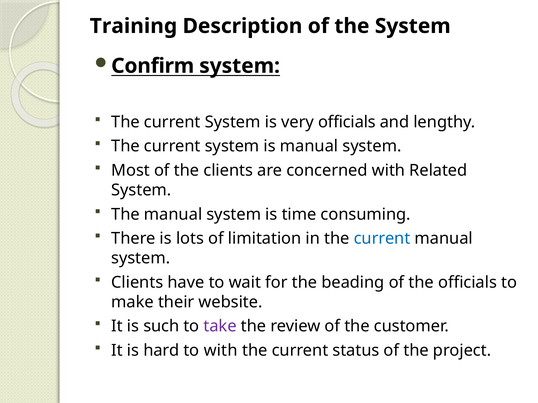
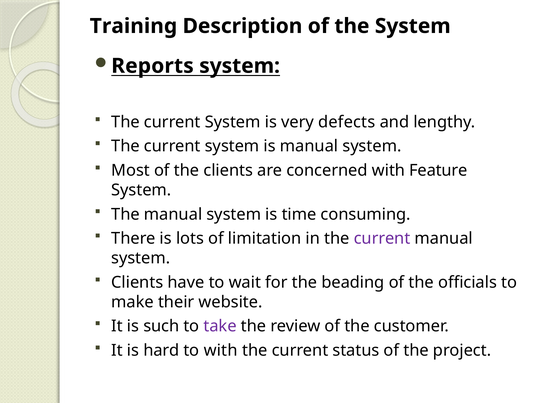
Confirm: Confirm -> Reports (153, 66)
very officials: officials -> defects (347, 122)
Related: Related -> Feature (438, 171)
current colour: blue -> purple (382, 239)
